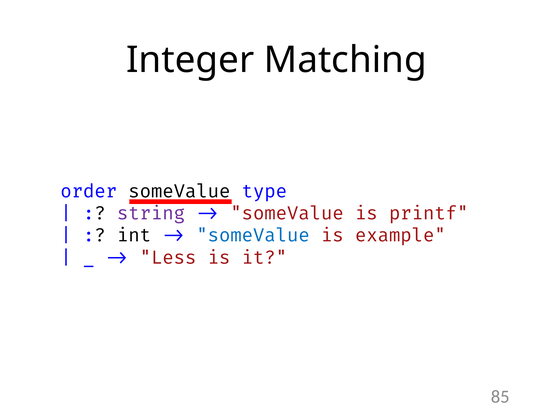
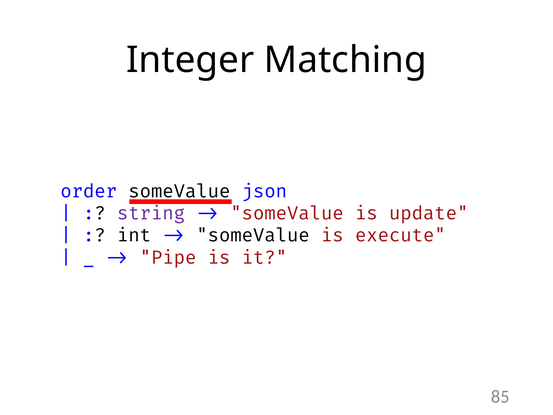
type: type -> json (264, 191)
printf: printf -> update (429, 213)
someValue colour: blue -> black (253, 235)
example: example -> execute (401, 235)
Less: Less -> Pipe (168, 258)
